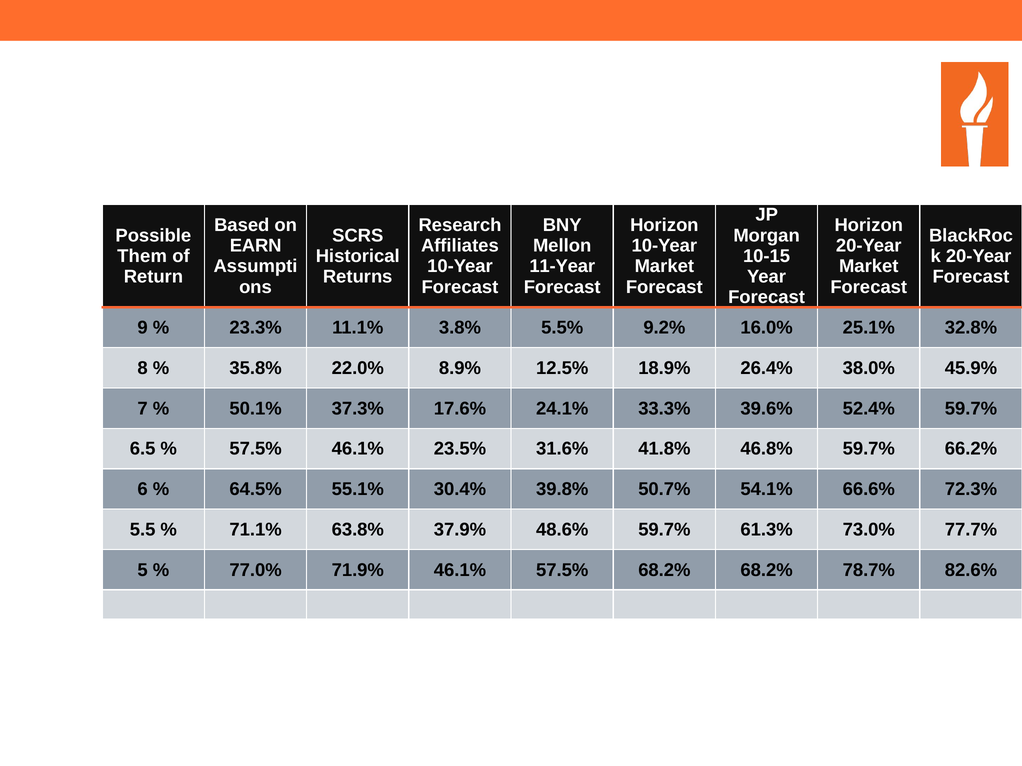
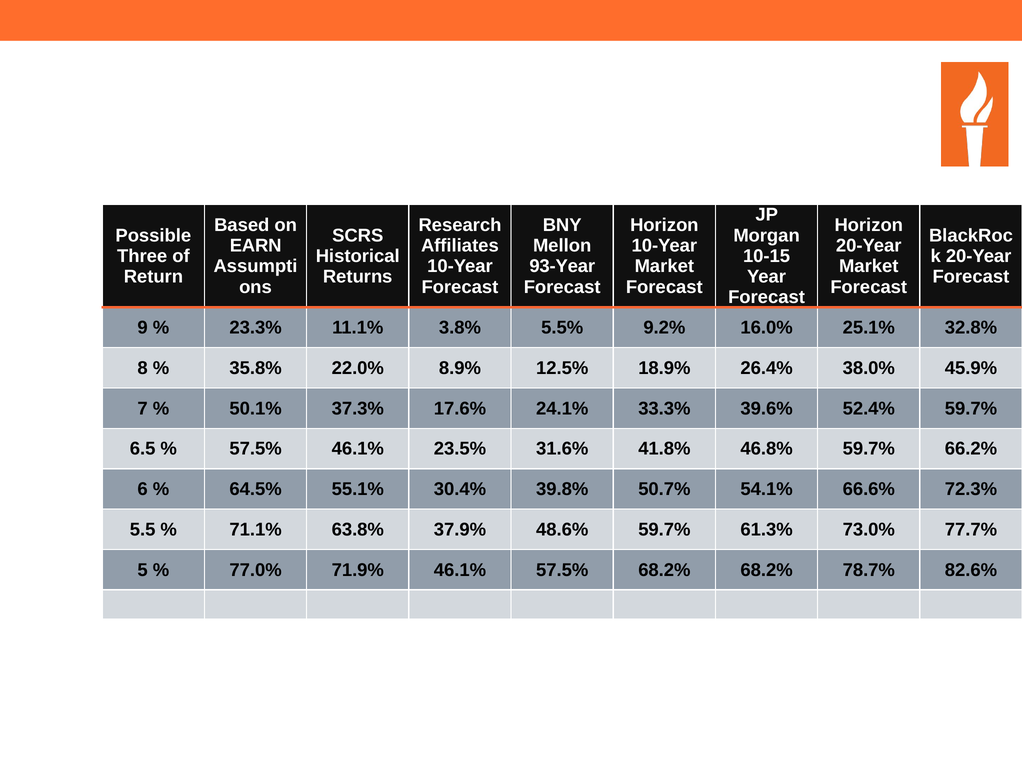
Them: Them -> Three (142, 256)
11-Year: 11-Year -> 93-Year (562, 267)
